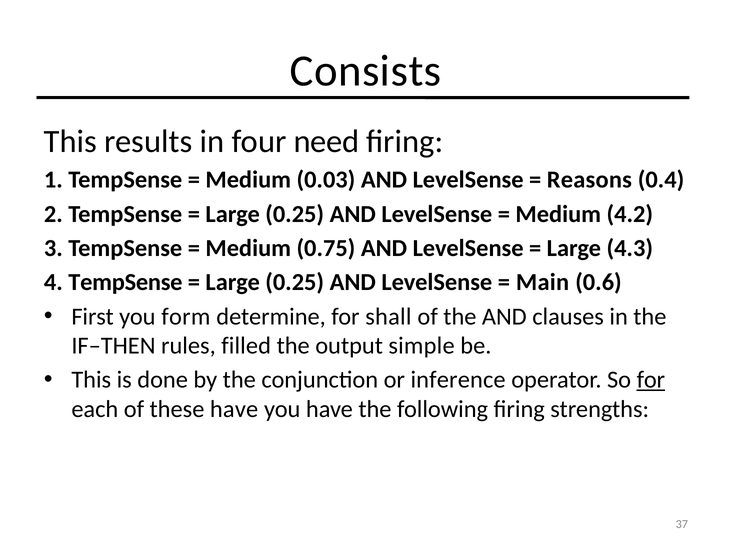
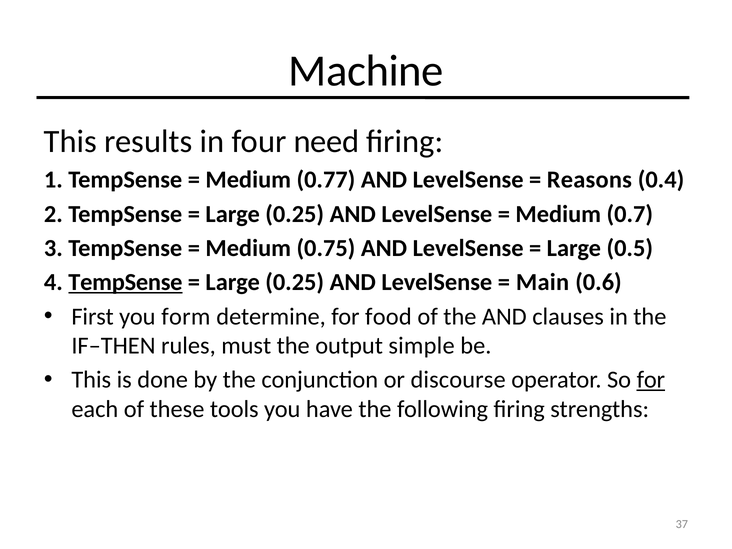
Consists: Consists -> Machine (366, 71)
0.03: 0.03 -> 0.77 (326, 180)
4.2: 4.2 -> 0.7 (630, 214)
4.3: 4.3 -> 0.5 (630, 248)
TempSense underline: none -> present (125, 282)
shall: shall -> food (388, 316)
filled: filled -> must (246, 346)
inference: inference -> discourse (458, 380)
these have: have -> tools (234, 409)
